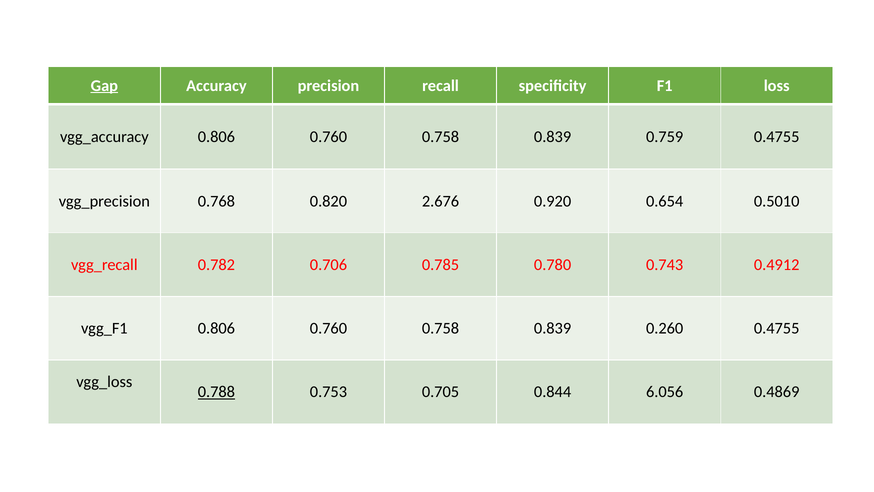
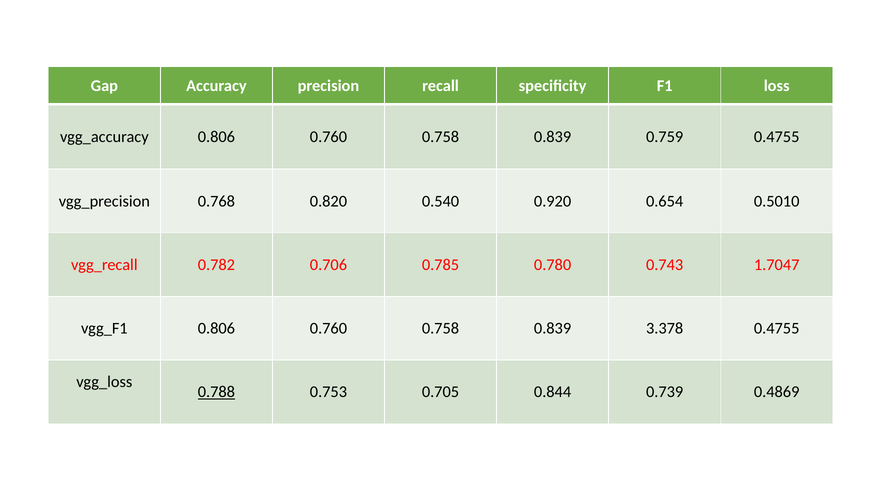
Gap underline: present -> none (104, 86)
2.676: 2.676 -> 0.540 (441, 201)
0.4912: 0.4912 -> 1.7047 (777, 265)
0.260: 0.260 -> 3.378 (665, 328)
6.056: 6.056 -> 0.739 (665, 392)
